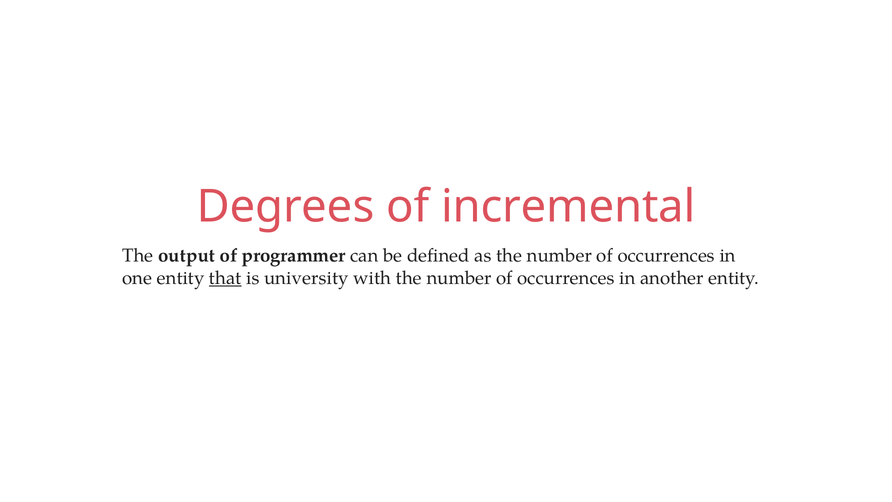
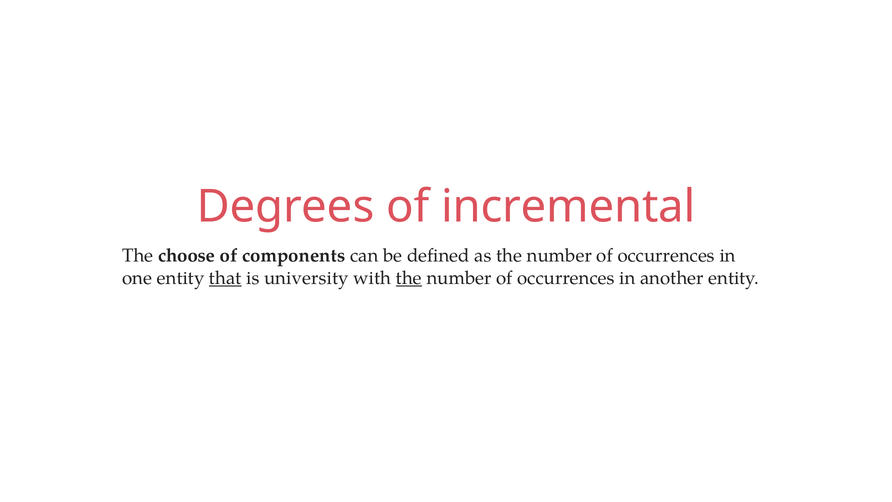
output: output -> choose (187, 255)
programmer: programmer -> components (294, 255)
the underline: none -> present (409, 278)
